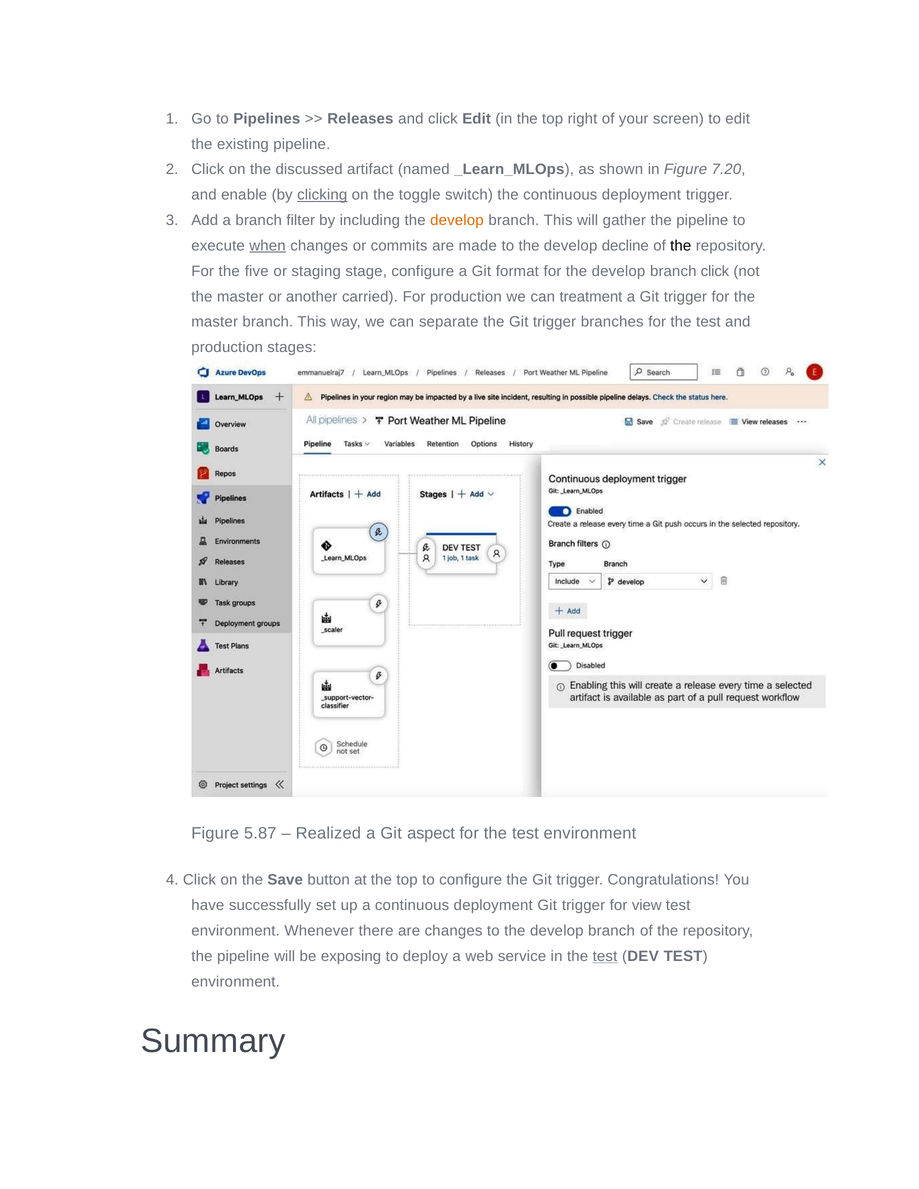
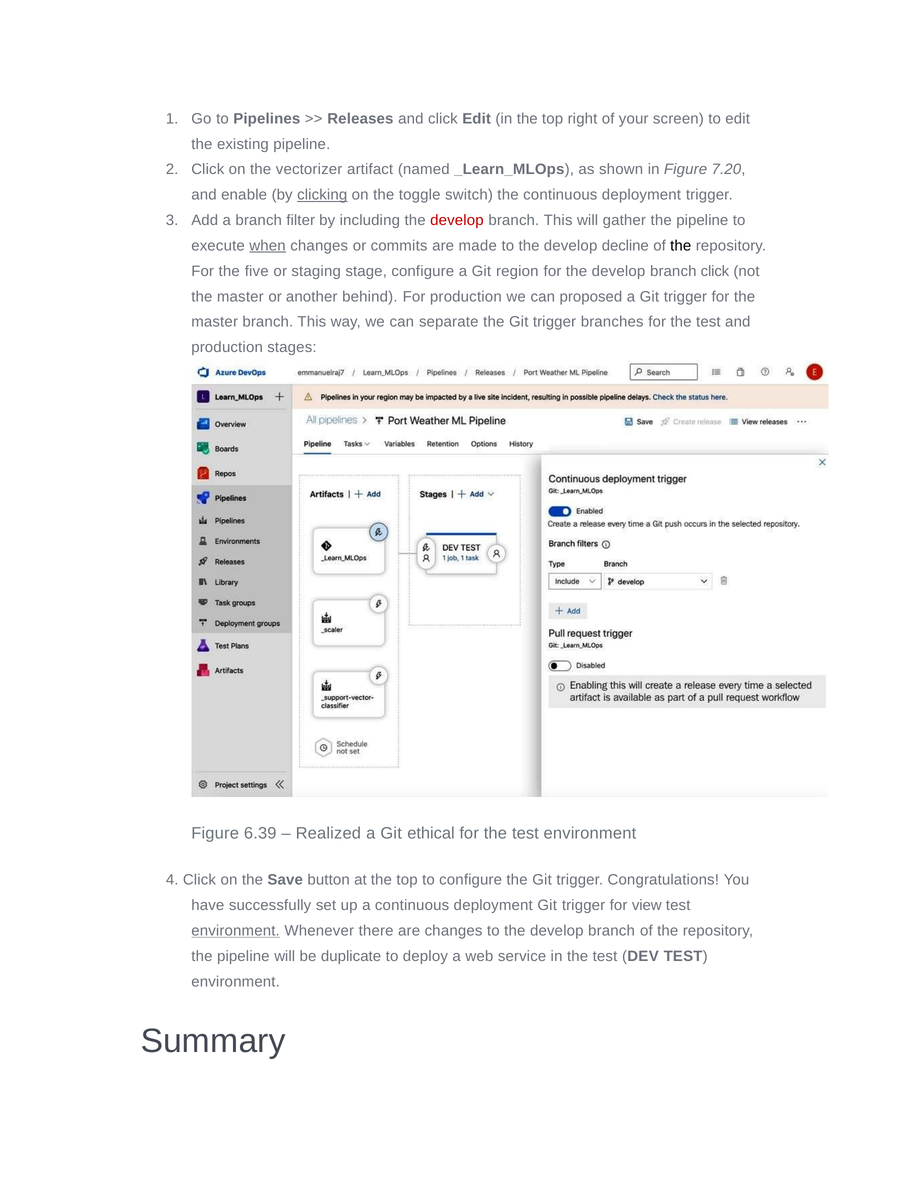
discussed: discussed -> vectorizer (309, 170)
develop colour: orange -> red (457, 220)
format: format -> region (517, 271)
carried: carried -> behind (370, 297)
treatment: treatment -> proposed (591, 297)
5.87: 5.87 -> 6.39 (260, 833)
aspect: aspect -> ethical (431, 833)
environment underline: none -> present (236, 931)
exposing: exposing -> duplicate (351, 956)
test underline: present -> none (605, 956)
